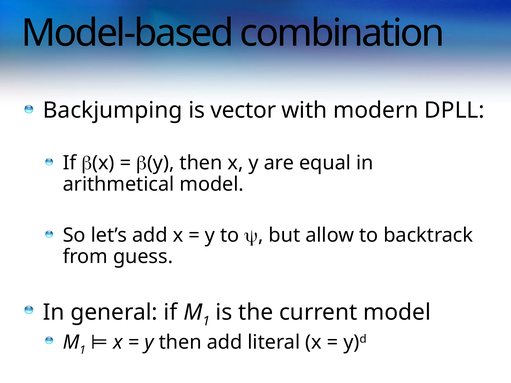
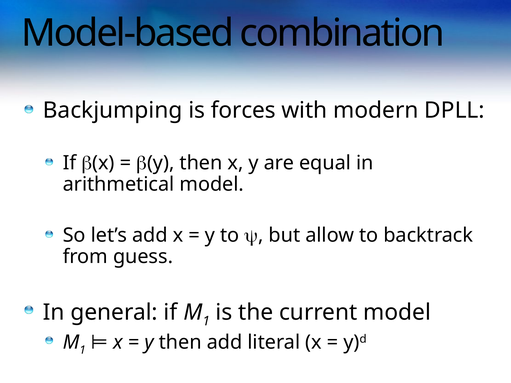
vector: vector -> forces (243, 110)
